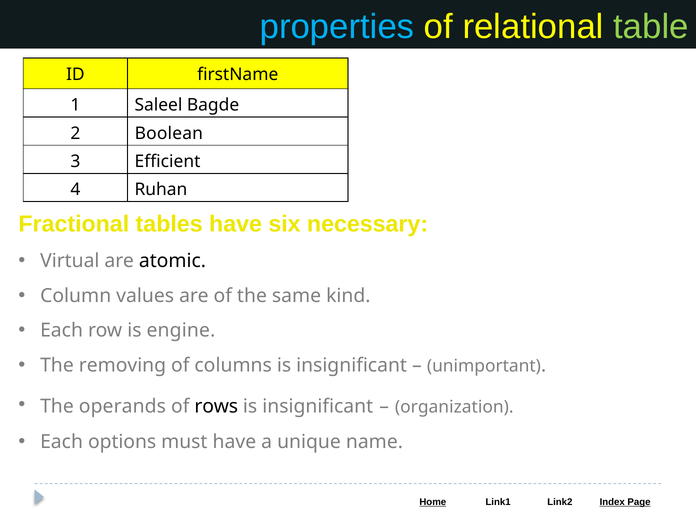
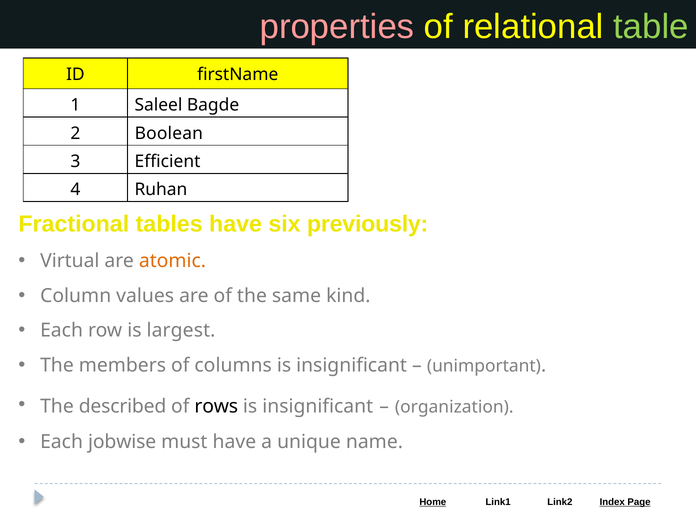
properties colour: light blue -> pink (337, 27)
necessary: necessary -> previously (368, 224)
atomic colour: black -> orange (172, 261)
engine: engine -> largest (181, 331)
removing: removing -> members (122, 365)
operands: operands -> described (123, 406)
options: options -> jobwise (122, 442)
